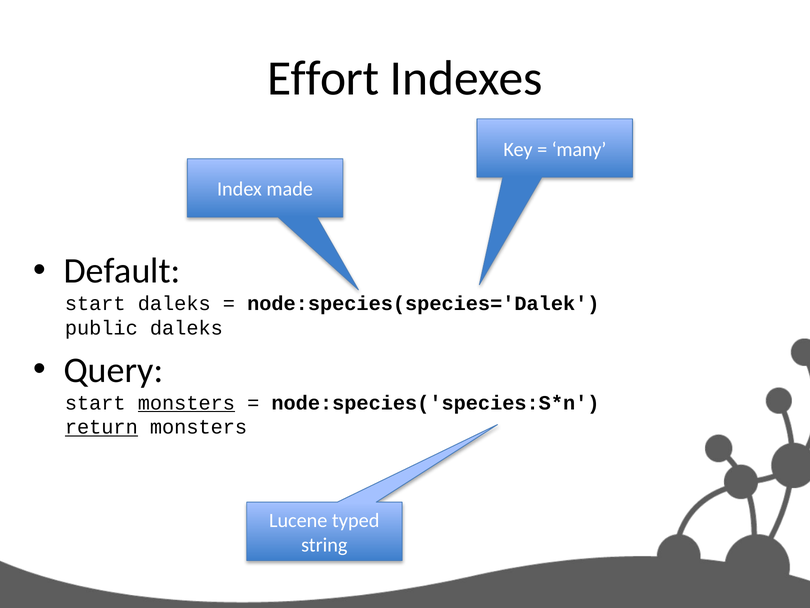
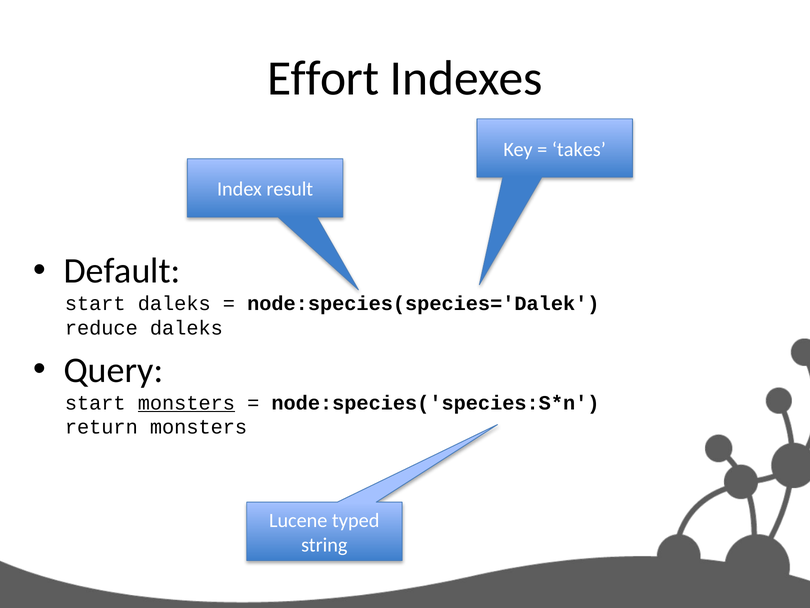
many: many -> takes (579, 149)
made: made -> result (290, 189)
public: public -> reduce (101, 328)
return underline: present -> none (101, 427)
